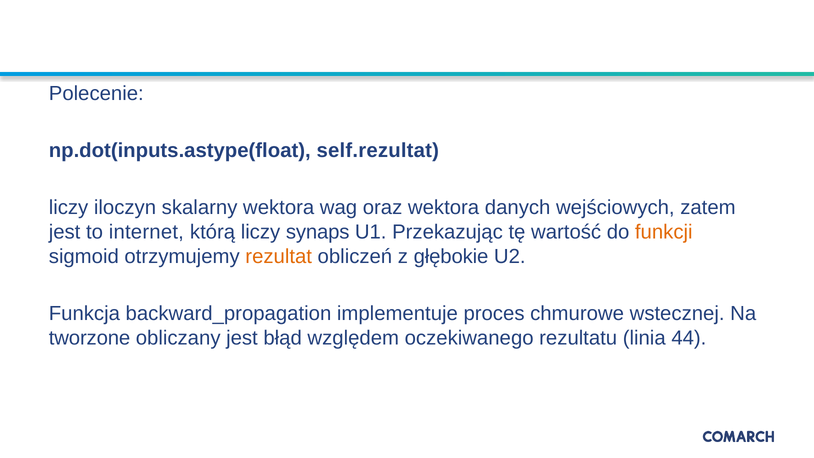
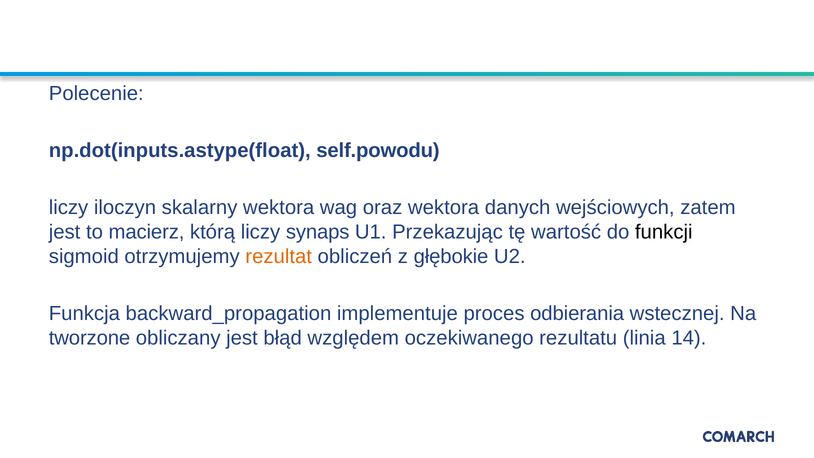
self.rezultat: self.rezultat -> self.powodu (378, 151)
internet: internet -> macierz (147, 232)
funkcji colour: orange -> black (664, 232)
chmurowe: chmurowe -> odbierania (577, 313)
44: 44 -> 14 (689, 338)
